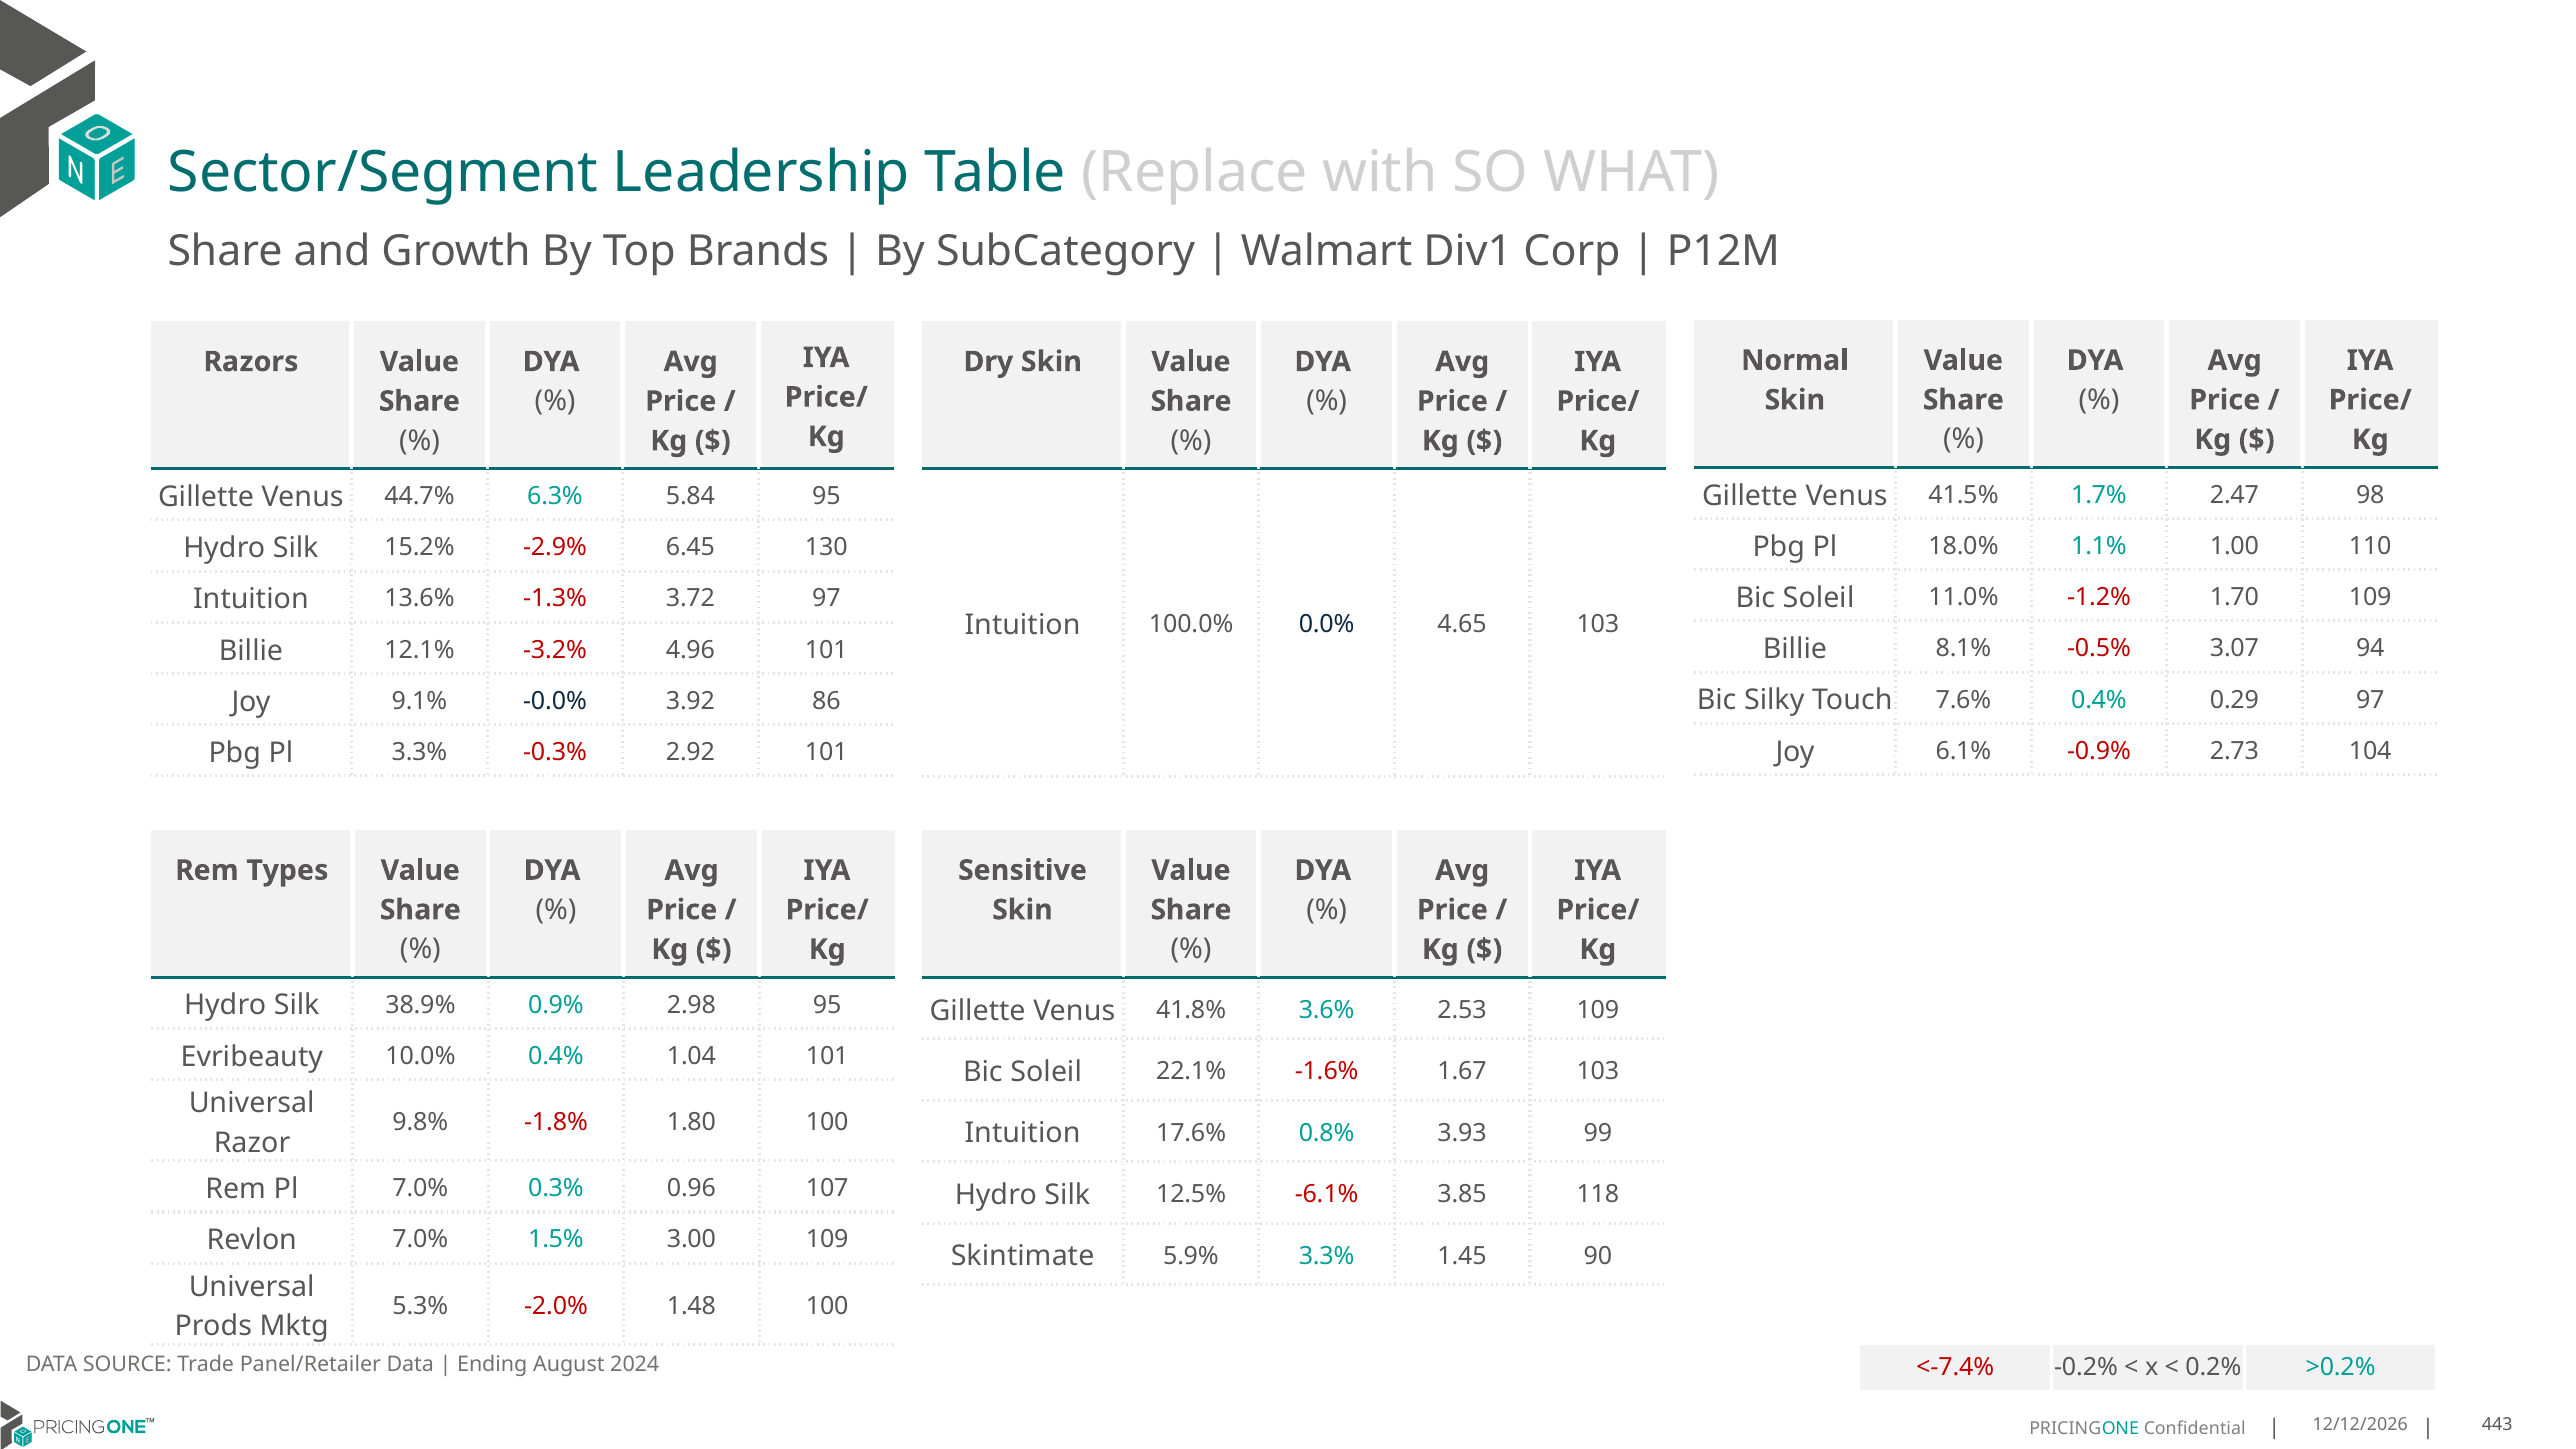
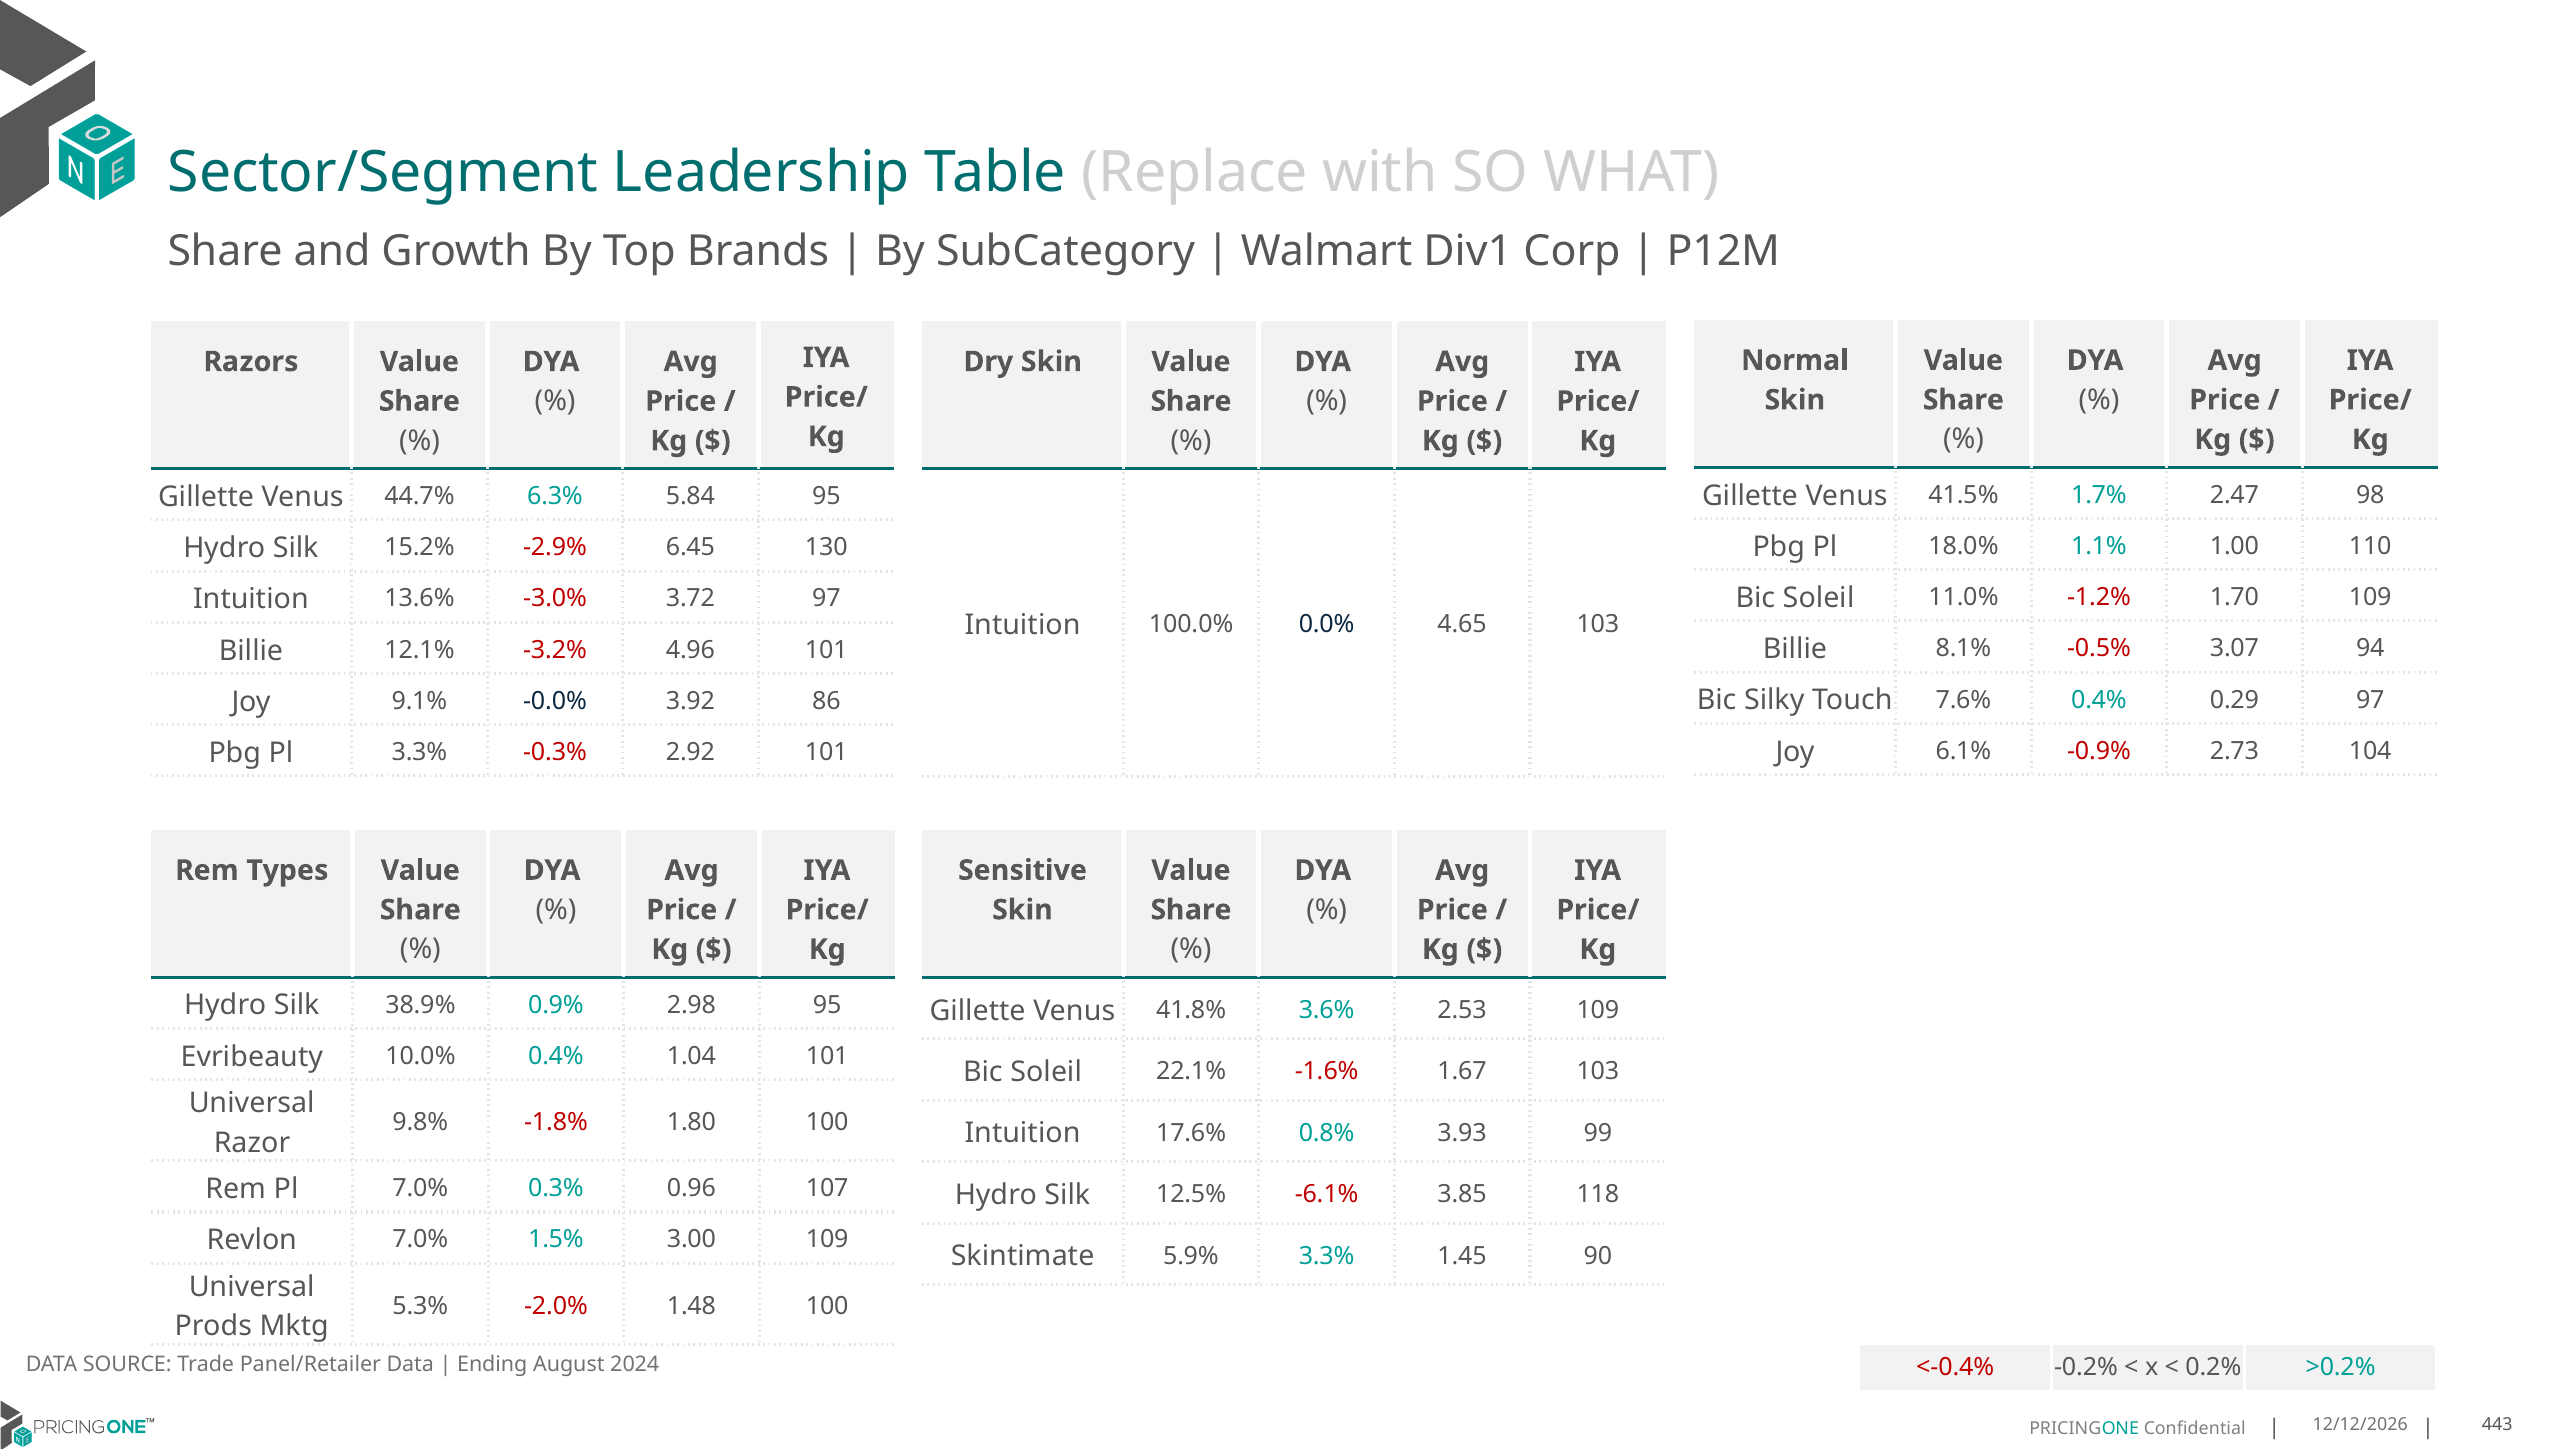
-1.3%: -1.3% -> -3.0% (555, 599)
<-7.4%: <-7.4% -> <-0.4% (1955, 1367)
